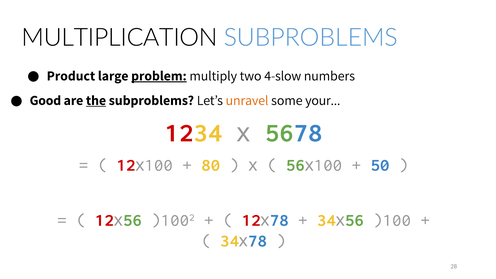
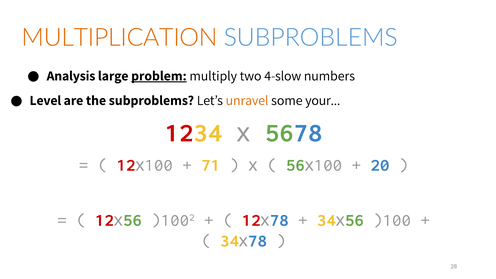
MULTIPLICATION colour: black -> orange (120, 37)
Product: Product -> Analysis (71, 76)
Good: Good -> Level (45, 100)
the underline: present -> none (96, 100)
80: 80 -> 71 (211, 165)
50: 50 -> 20 (380, 165)
